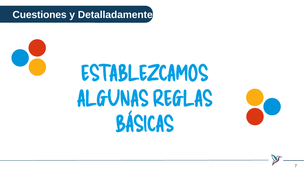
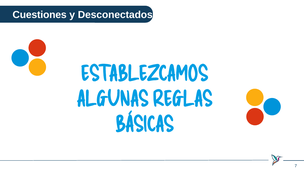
Detalladamente: Detalladamente -> Desconectados (115, 15)
